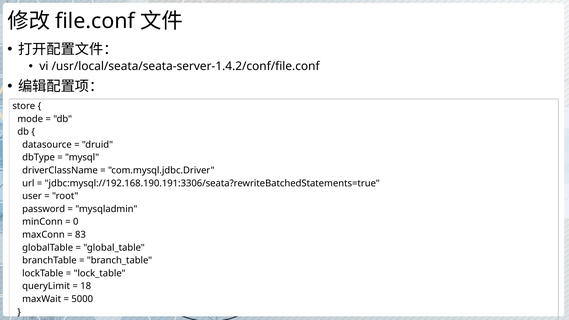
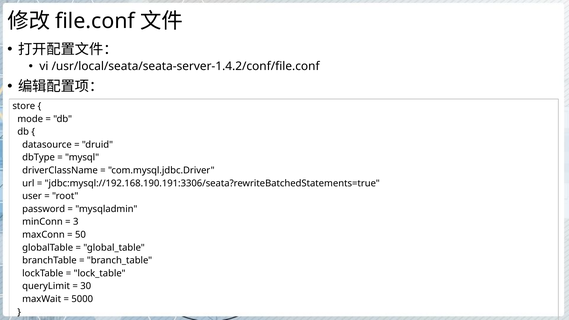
0: 0 -> 3 (76, 222)
83: 83 -> 50 (80, 235)
18: 18 -> 30 (86, 286)
